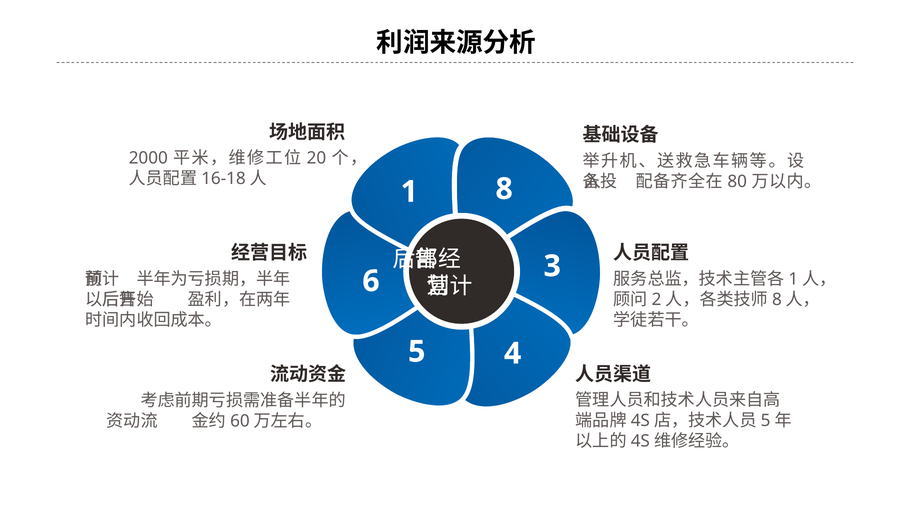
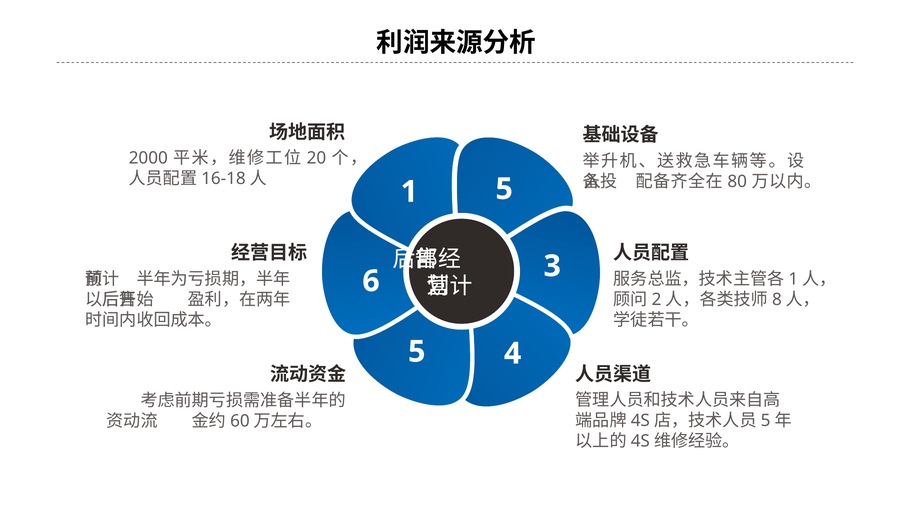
1 8: 8 -> 5 (504, 189)
